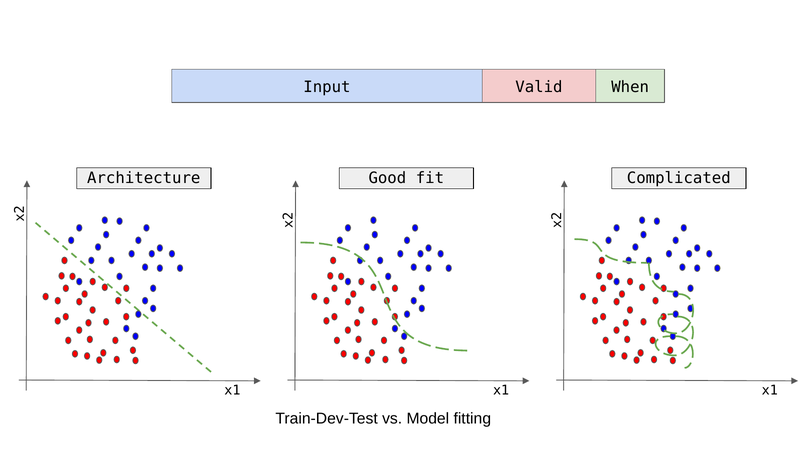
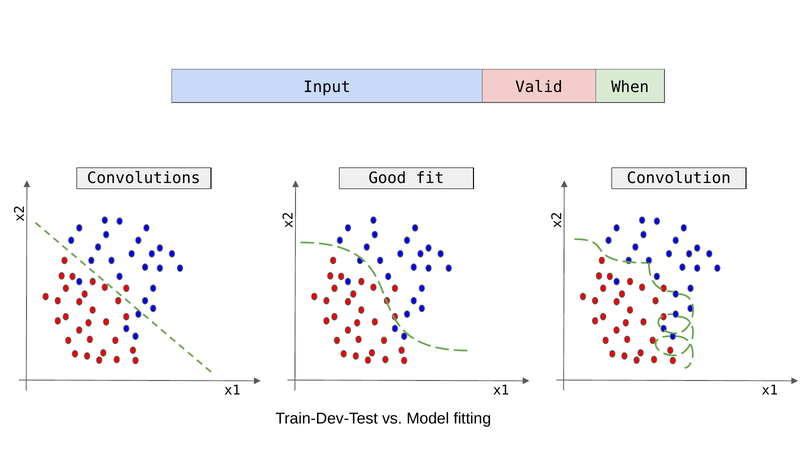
Architecture: Architecture -> Convolutions (144, 178)
Complicated: Complicated -> Convolution (679, 178)
